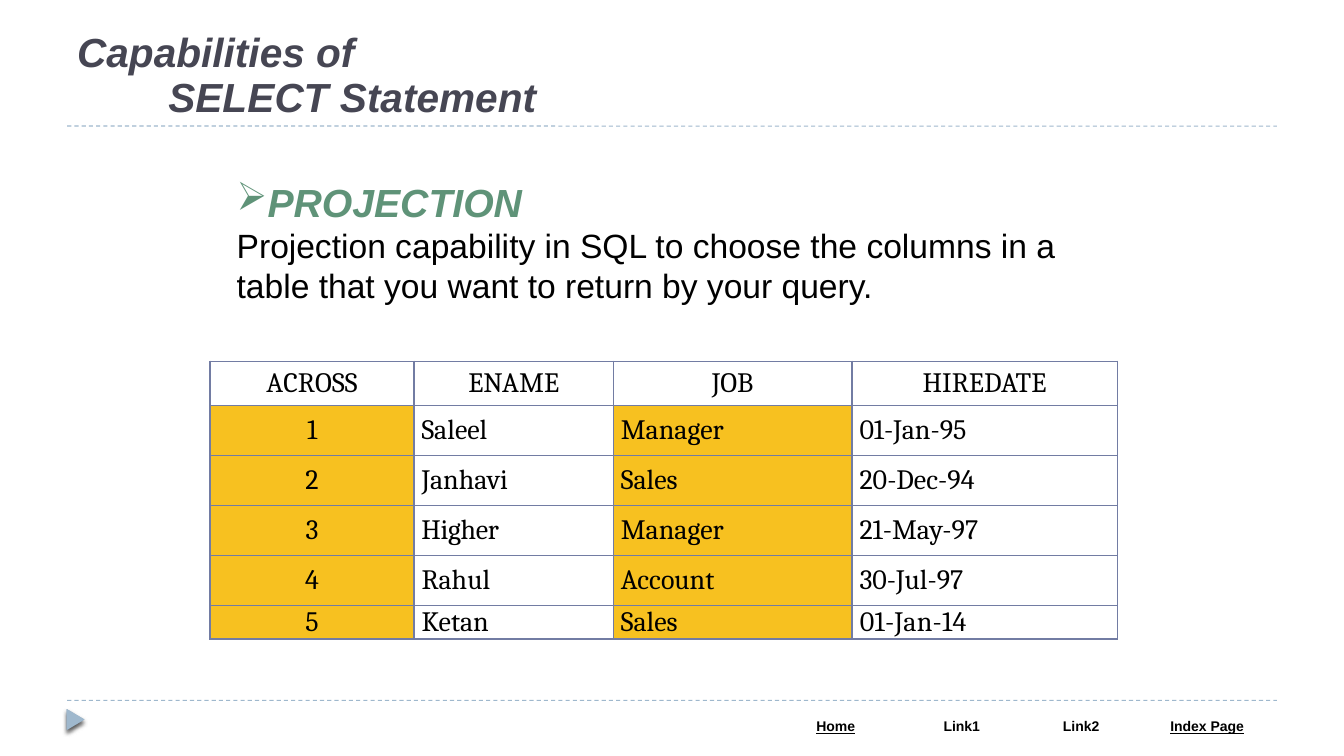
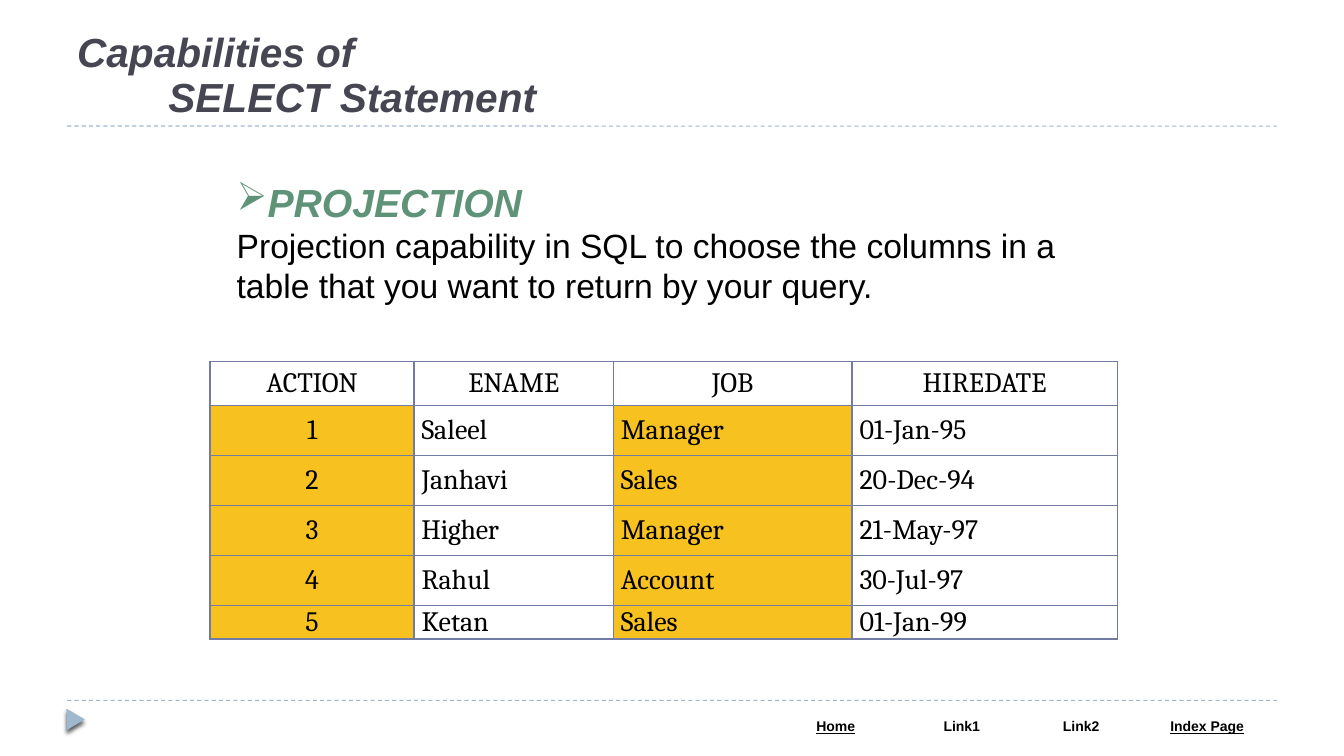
ACROSS: ACROSS -> ACTION (312, 383)
01-Jan-14: 01-Jan-14 -> 01-Jan-99 (913, 622)
